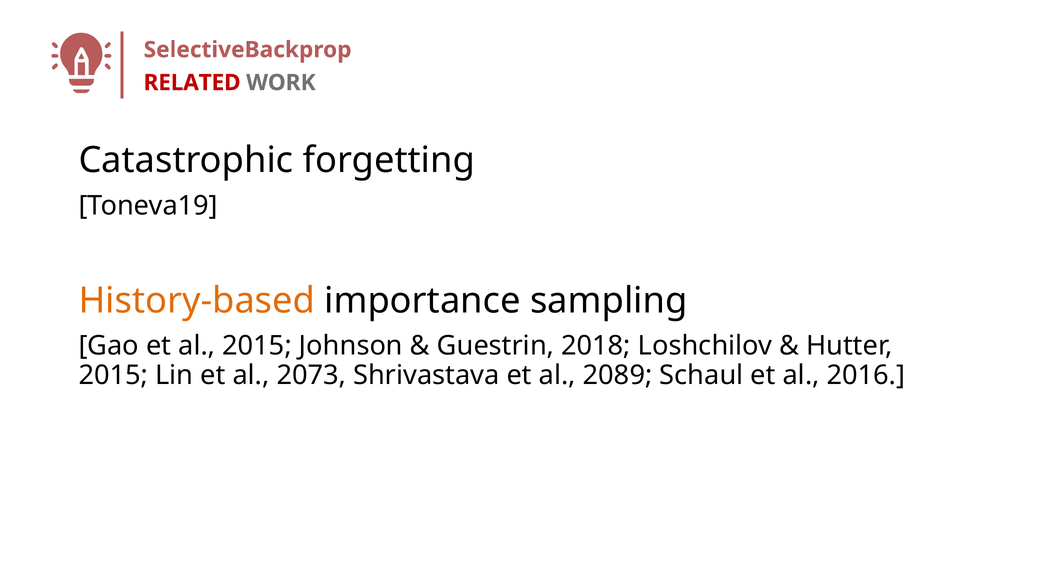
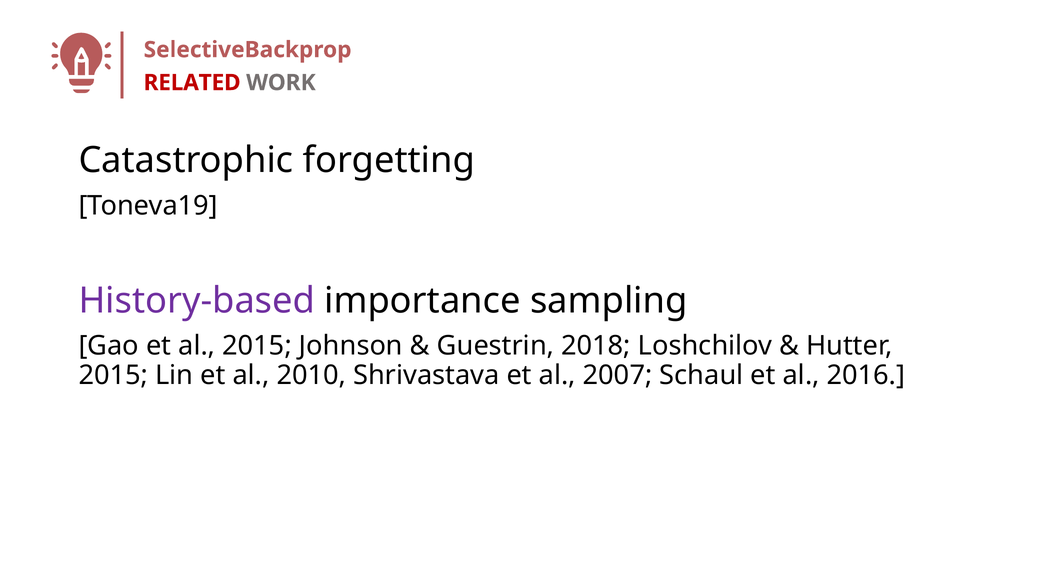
History-based colour: orange -> purple (197, 301)
2073: 2073 -> 2010 (311, 376)
2089: 2089 -> 2007 (618, 376)
